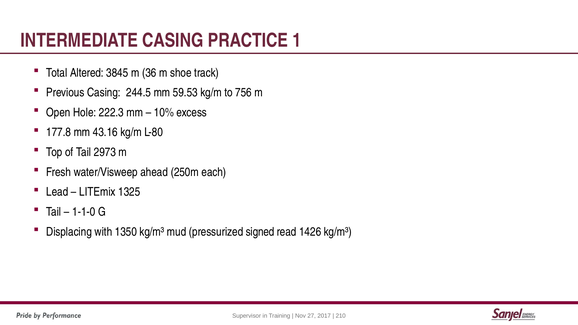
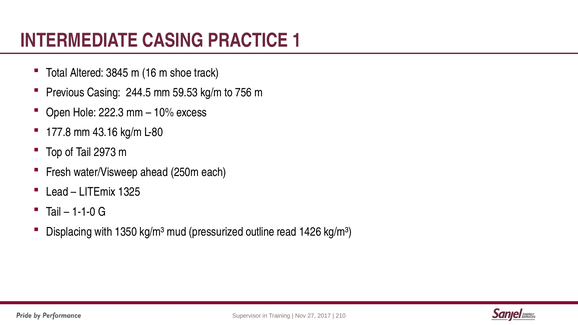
36: 36 -> 16 (149, 73)
signed: signed -> outline (260, 232)
